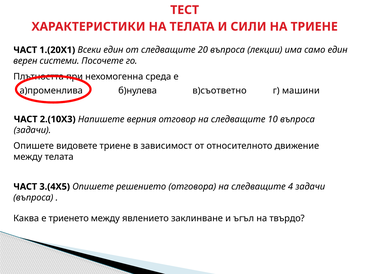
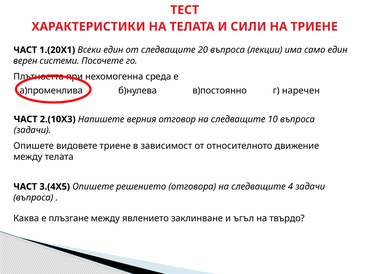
в)съответно: в)съответно -> в)постоянно (220, 90)
машини: машини -> наречен (301, 90)
триенето: триенето -> плъзгане (69, 218)
